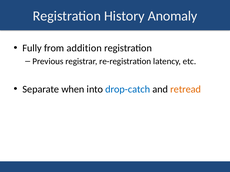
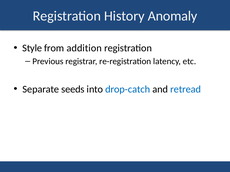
Fully: Fully -> Style (32, 48)
when: when -> seeds (73, 89)
retread colour: orange -> blue (186, 89)
